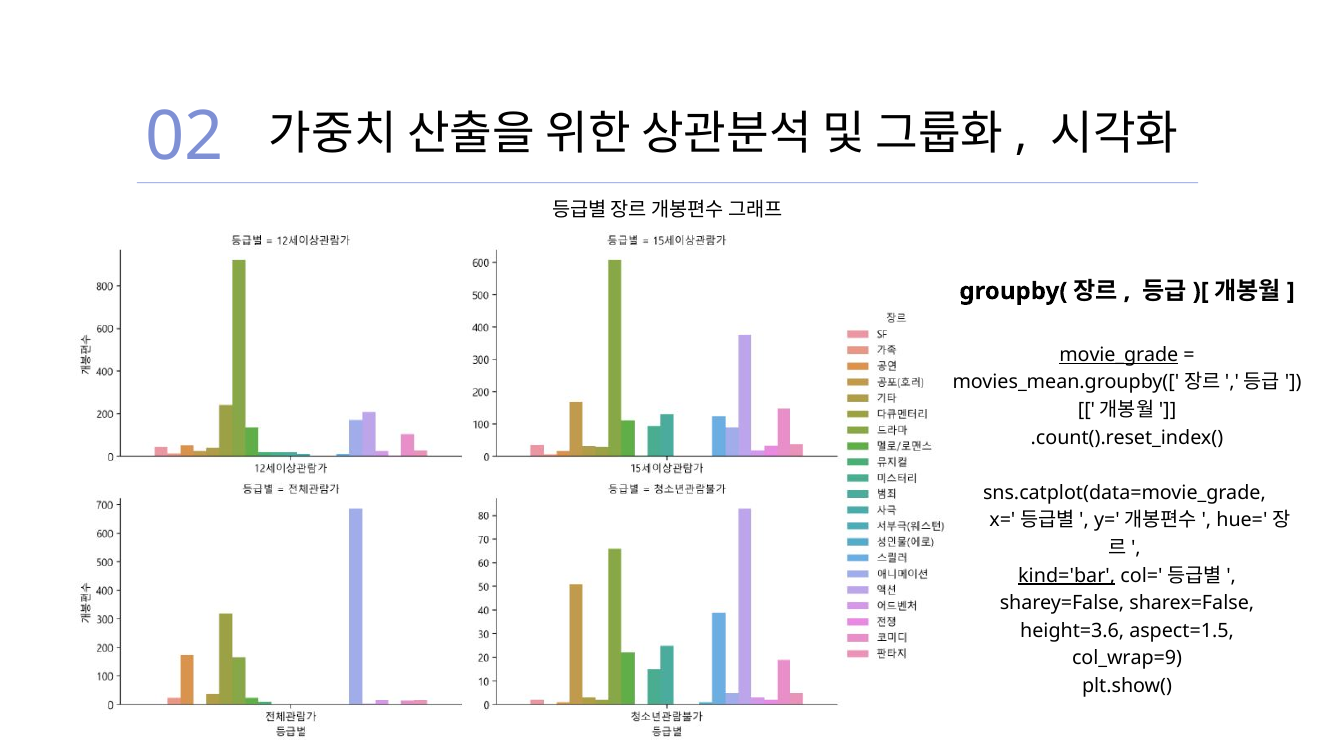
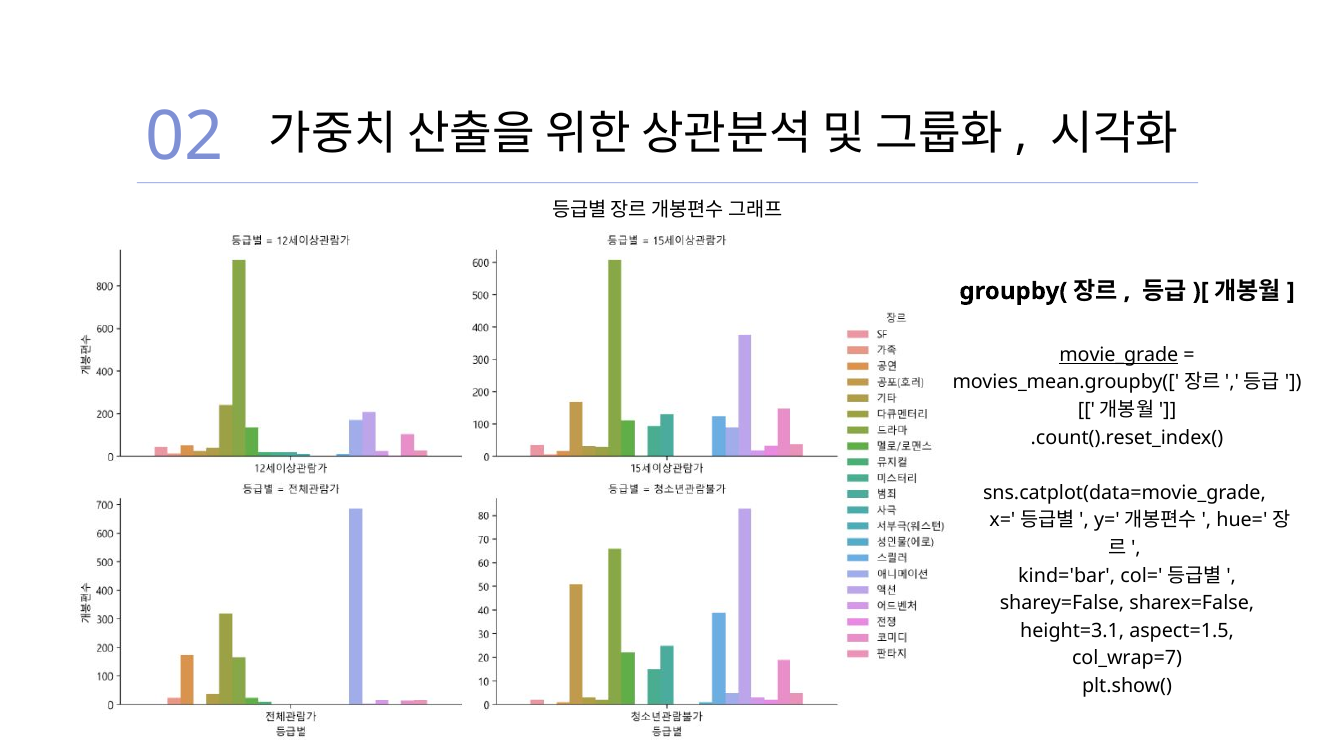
kind='bar underline: present -> none (1067, 576)
height=3.6: height=3.6 -> height=3.1 (1072, 631)
col_wrap=9: col_wrap=9 -> col_wrap=7 (1127, 658)
